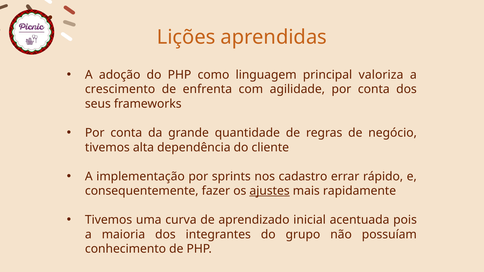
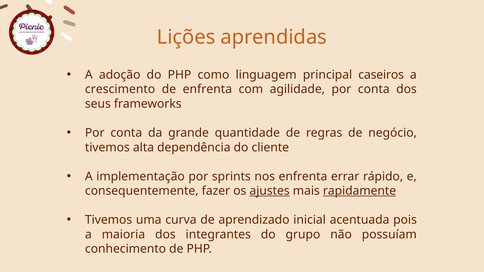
valoriza: valoriza -> caseiros (381, 75)
nos cadastro: cadastro -> enfrenta (303, 177)
rapidamente underline: none -> present (360, 191)
